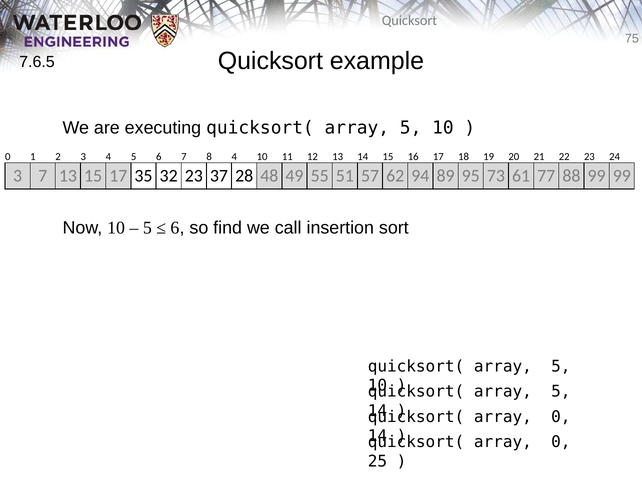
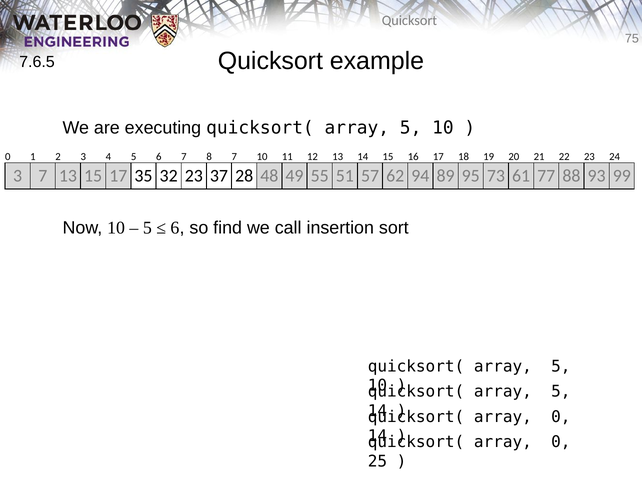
8 4: 4 -> 7 (234, 156)
88 99: 99 -> 93 (597, 176)
